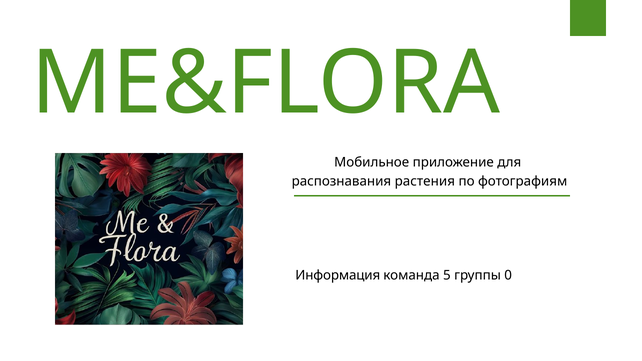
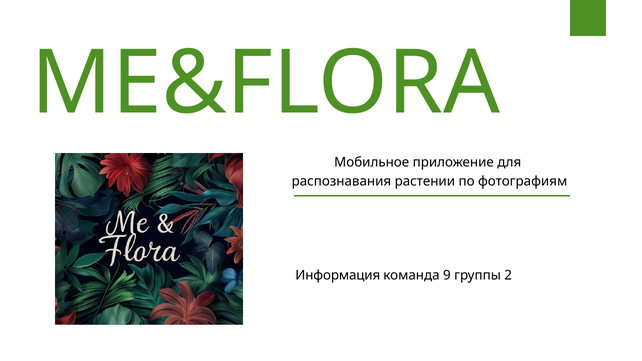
растения: растения -> растении (425, 181)
5: 5 -> 9 (447, 275)
0: 0 -> 2 (508, 275)
